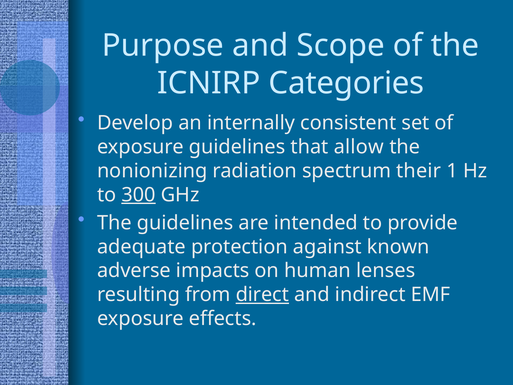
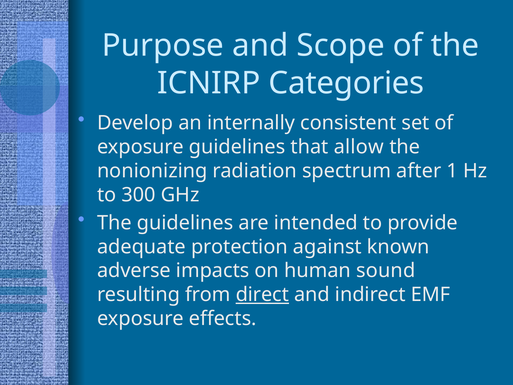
their: their -> after (419, 171)
300 underline: present -> none (139, 195)
lenses: lenses -> sound (386, 271)
